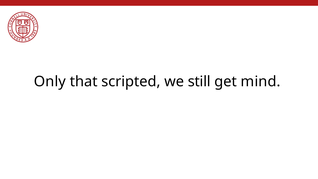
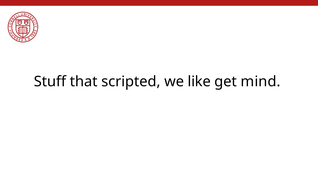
Only: Only -> Stuff (50, 81)
still: still -> like (199, 81)
